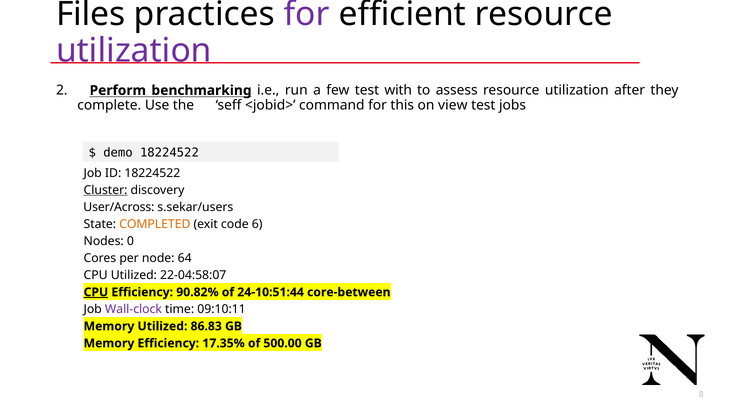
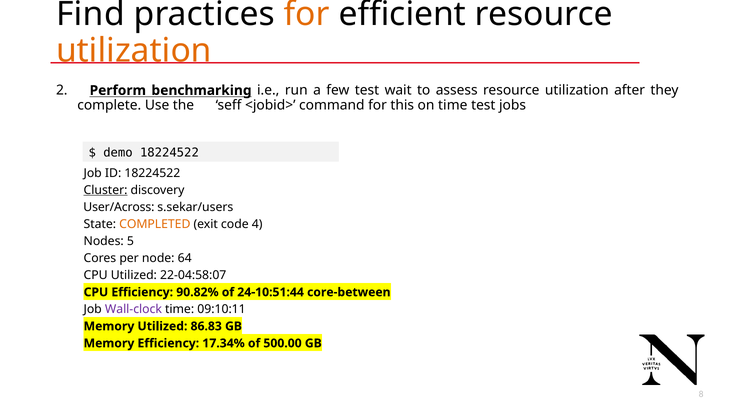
Files: Files -> Find (90, 14)
for colour: purple -> orange (307, 14)
utilization colour: purple -> orange (134, 50)
with: with -> wait (398, 91)
on view: view -> time (453, 105)
6: 6 -> 4 (257, 224)
0: 0 -> 5 (130, 241)
CPU underline: present -> none (96, 293)
17.35%: 17.35% -> 17.34% (224, 344)
